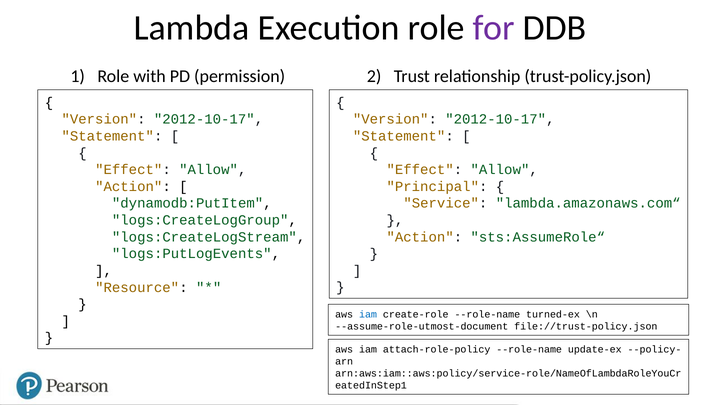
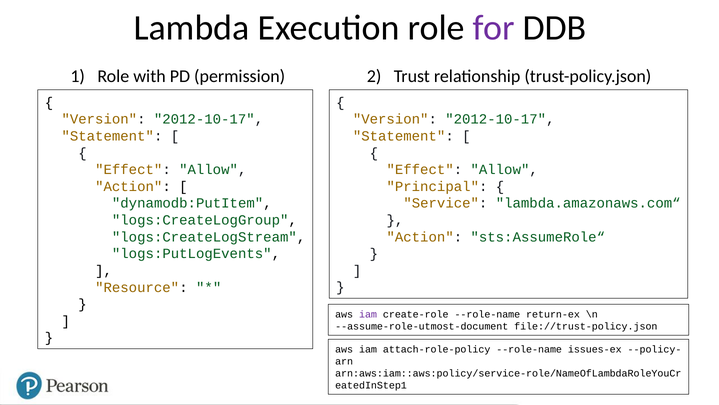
iam colour: blue -> purple (368, 314)
turned-ex: turned-ex -> return-ex (553, 314)
update-ex: update-ex -> issues-ex (595, 349)
